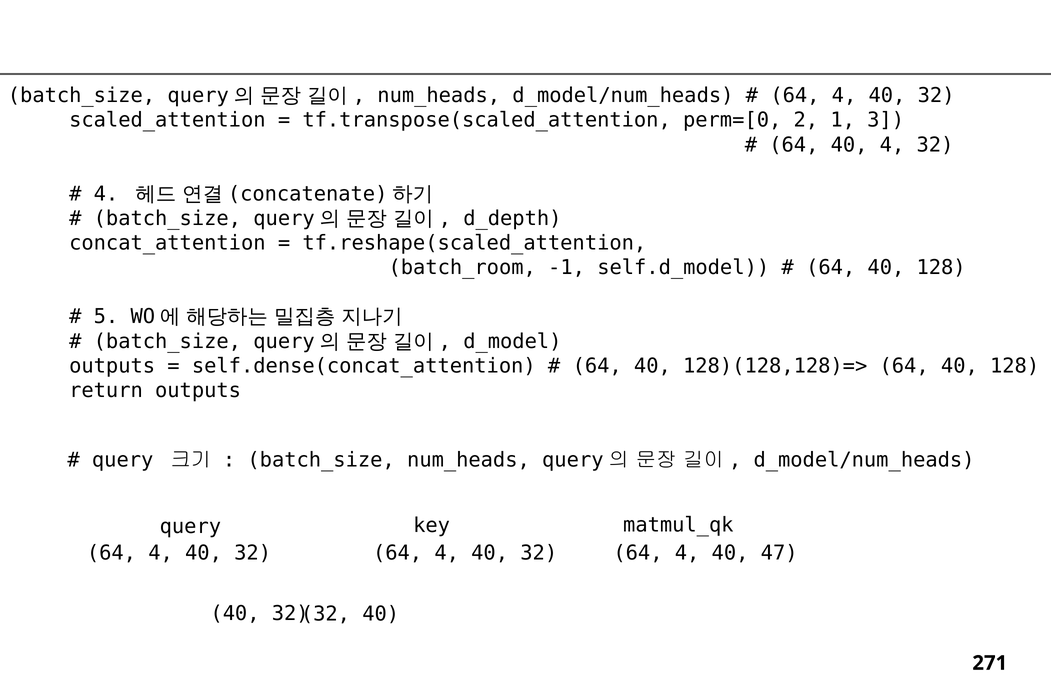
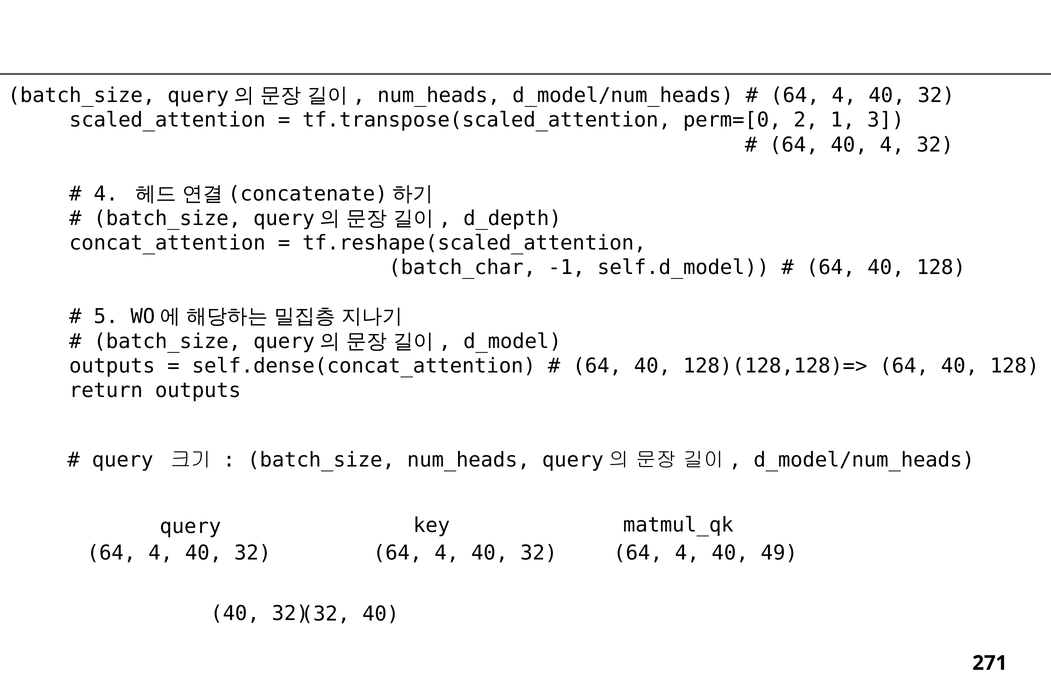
batch_room: batch_room -> batch_char (462, 267)
47: 47 -> 49 (779, 552)
